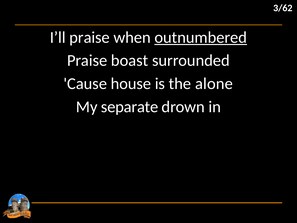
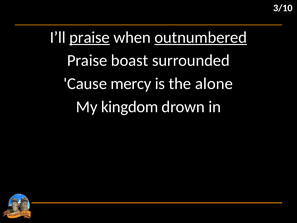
3/62: 3/62 -> 3/10 (283, 8)
praise underline: none -> present (90, 37)
house: house -> mercy (131, 84)
separate: separate -> kingdom (130, 107)
